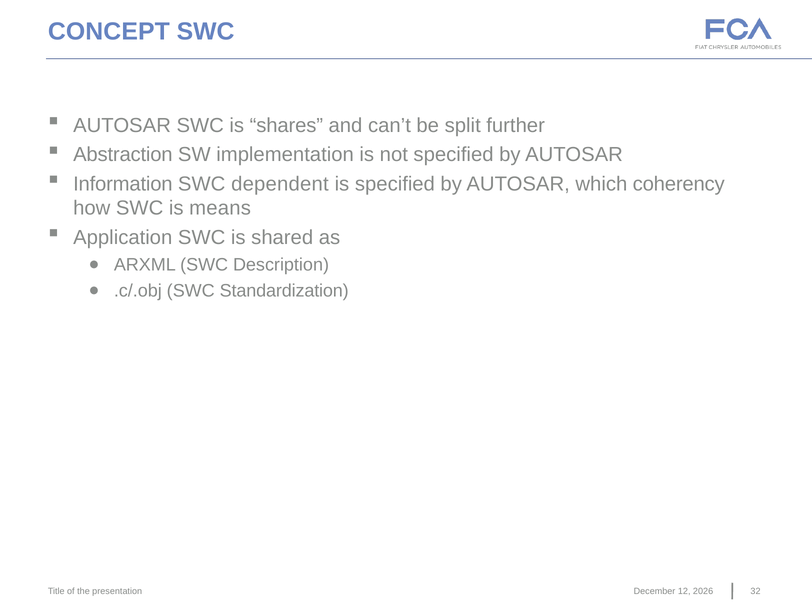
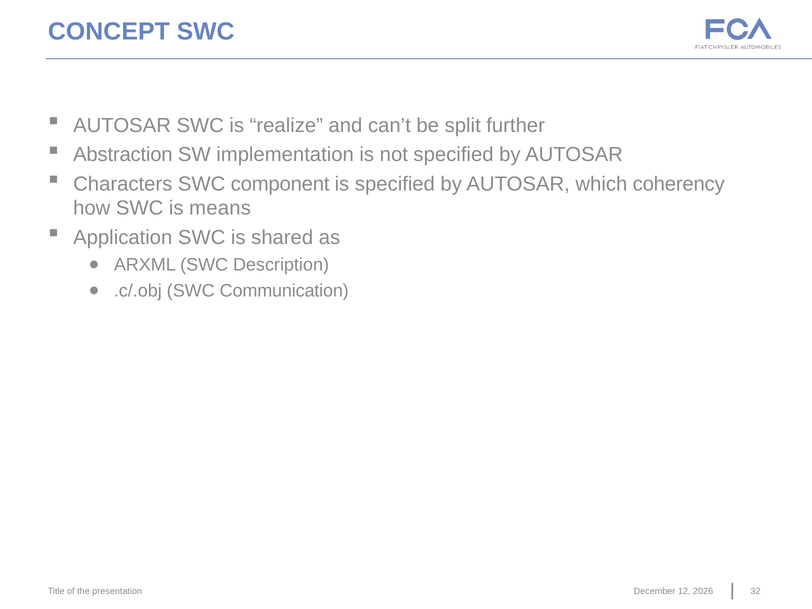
shares: shares -> realize (286, 125)
Information: Information -> Characters (123, 184)
dependent: dependent -> component (280, 184)
Standardization: Standardization -> Communication (284, 291)
